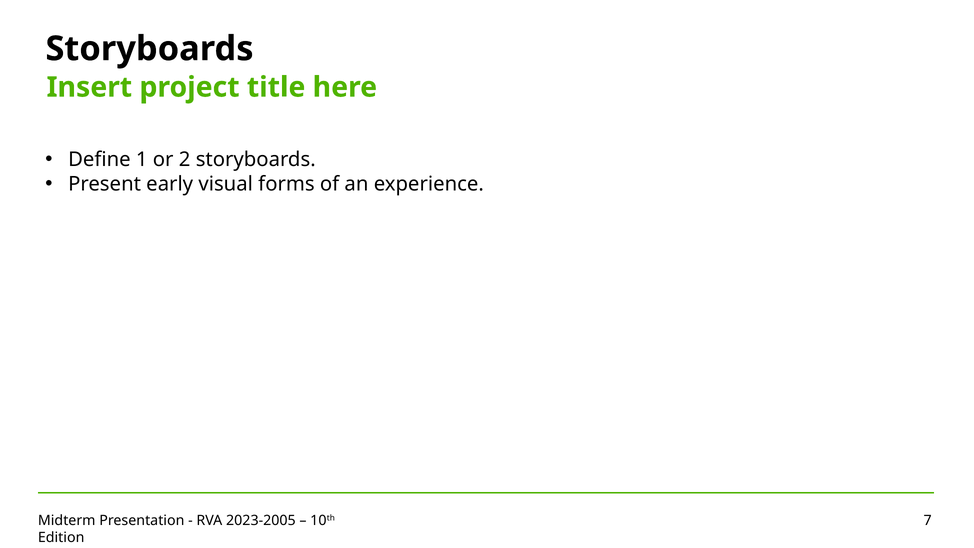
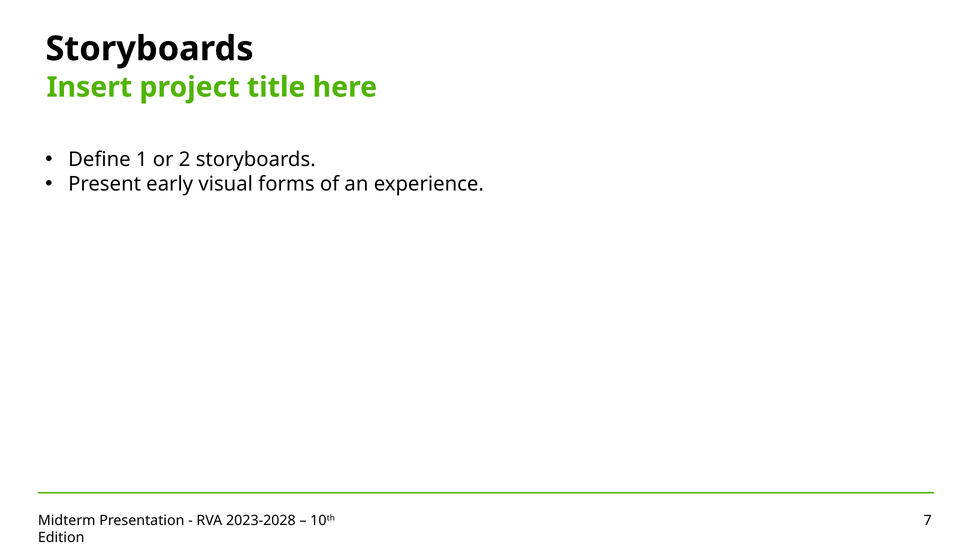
2023-2005: 2023-2005 -> 2023-2028 (261, 520)
